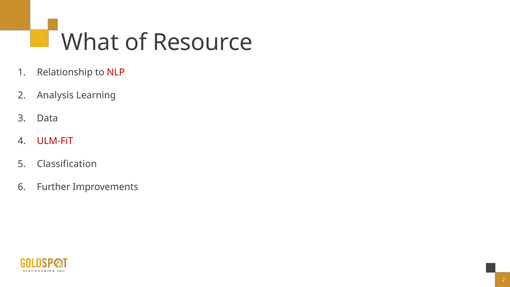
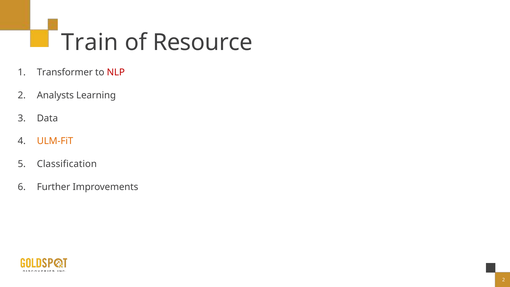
What: What -> Train (90, 42)
Relationship: Relationship -> Transformer (65, 72)
Analysis: Analysis -> Analysts (55, 95)
ULM-FiT colour: red -> orange (55, 141)
